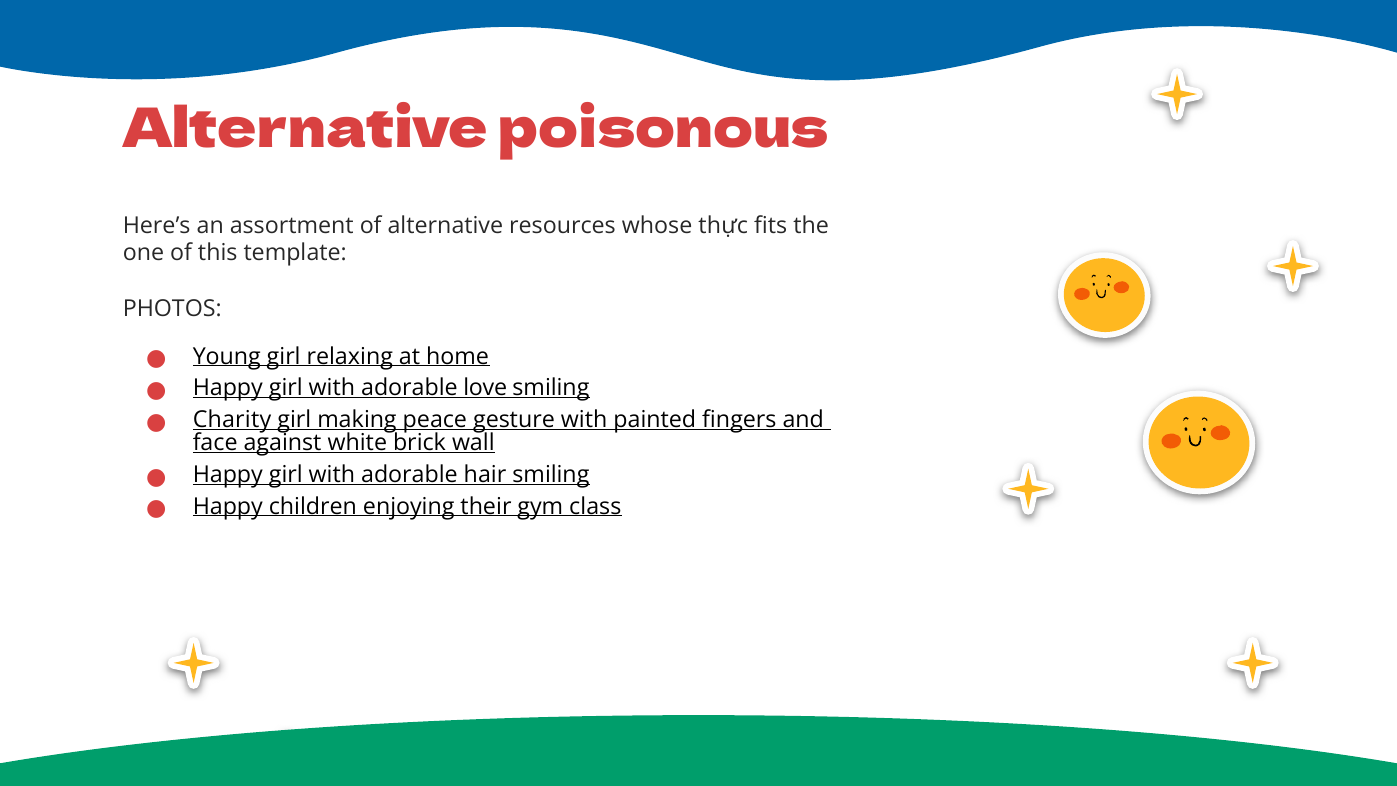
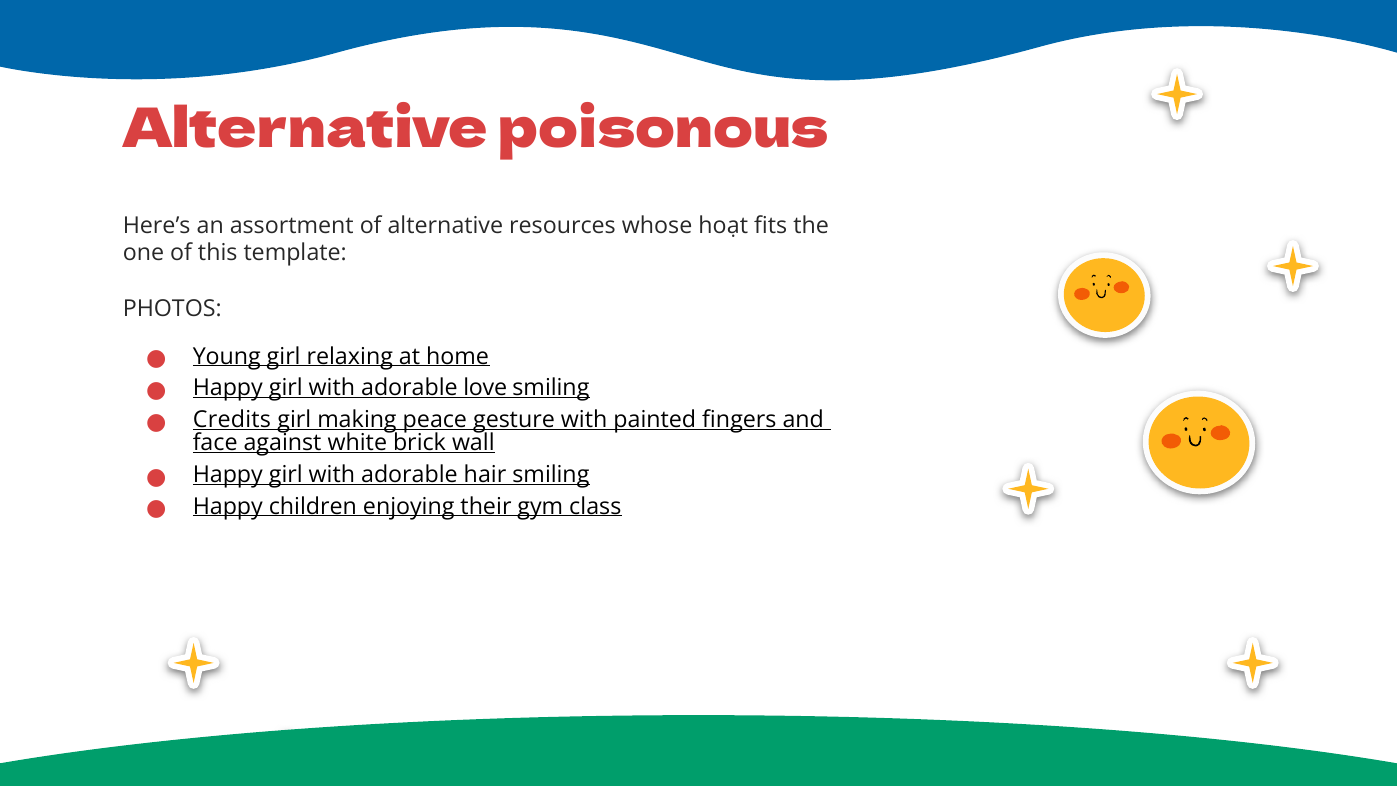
thực: thực -> hoạt (723, 225)
Charity: Charity -> Credits (232, 420)
